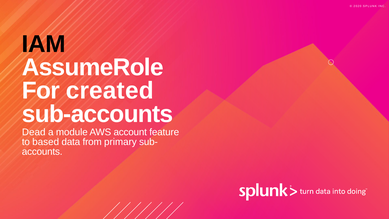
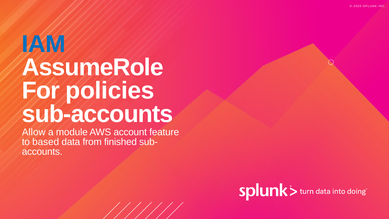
IAM colour: black -> blue (44, 44)
created: created -> policies (110, 91)
Dead: Dead -> Allow (34, 132)
primary: primary -> finished (120, 142)
